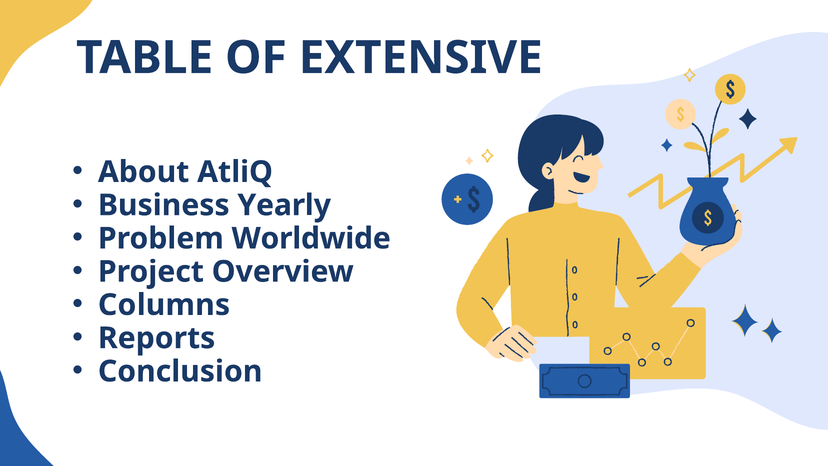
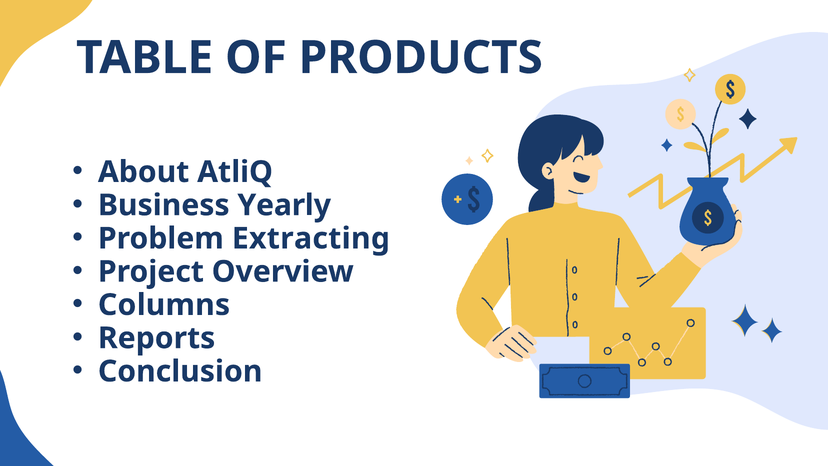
EXTENSIVE: EXTENSIVE -> PRODUCTS (421, 58)
Worldwide: Worldwide -> Extracting (311, 238)
